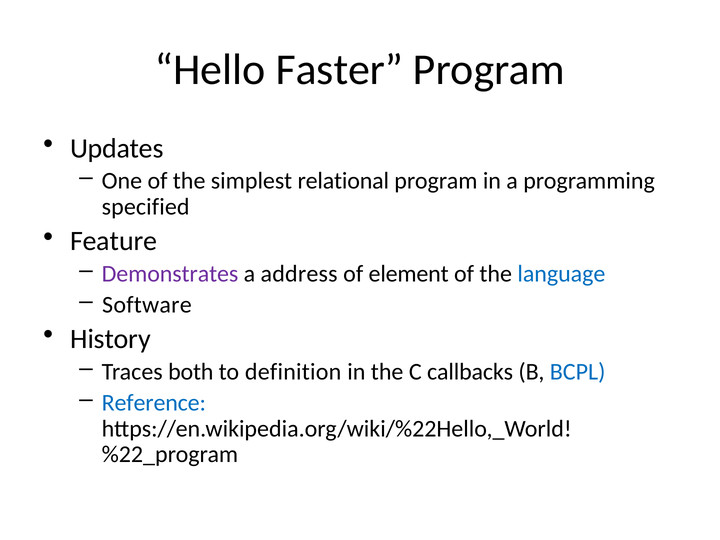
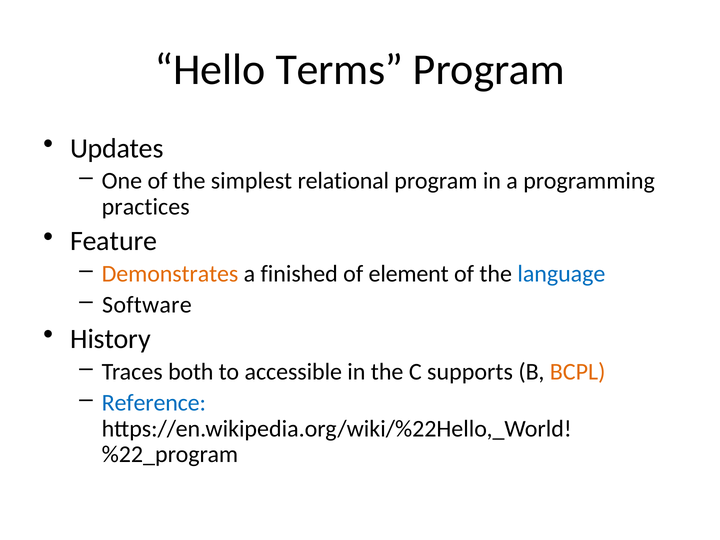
Faster: Faster -> Terms (339, 70)
specified: specified -> practices (146, 207)
Demonstrates colour: purple -> orange (170, 274)
address: address -> finished (299, 274)
definition: definition -> accessible (293, 372)
callbacks: callbacks -> supports (470, 372)
BCPL colour: blue -> orange (578, 372)
